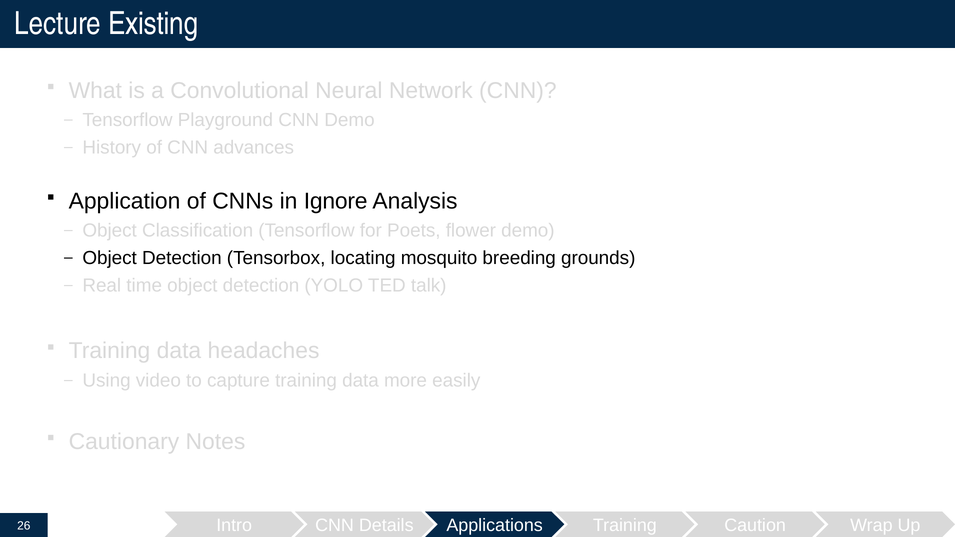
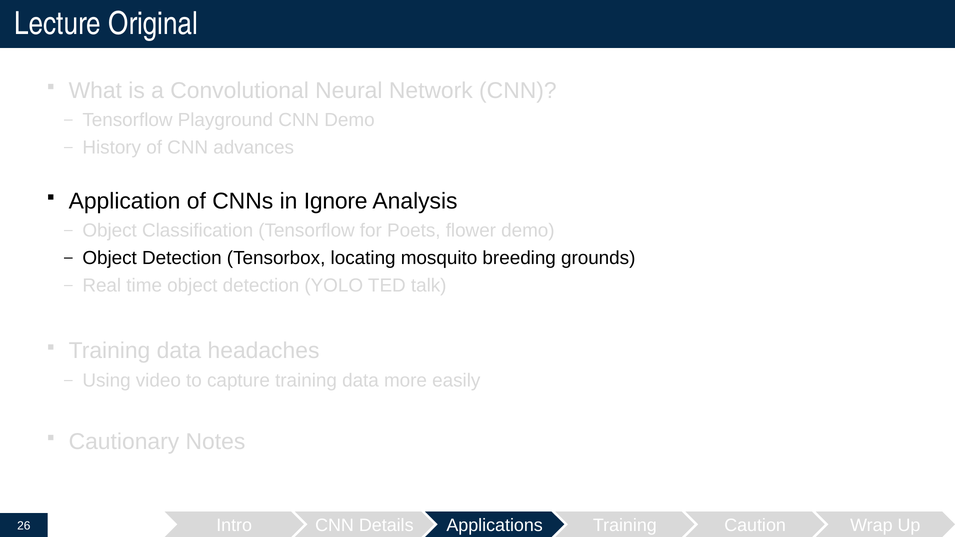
Existing: Existing -> Original (153, 24)
